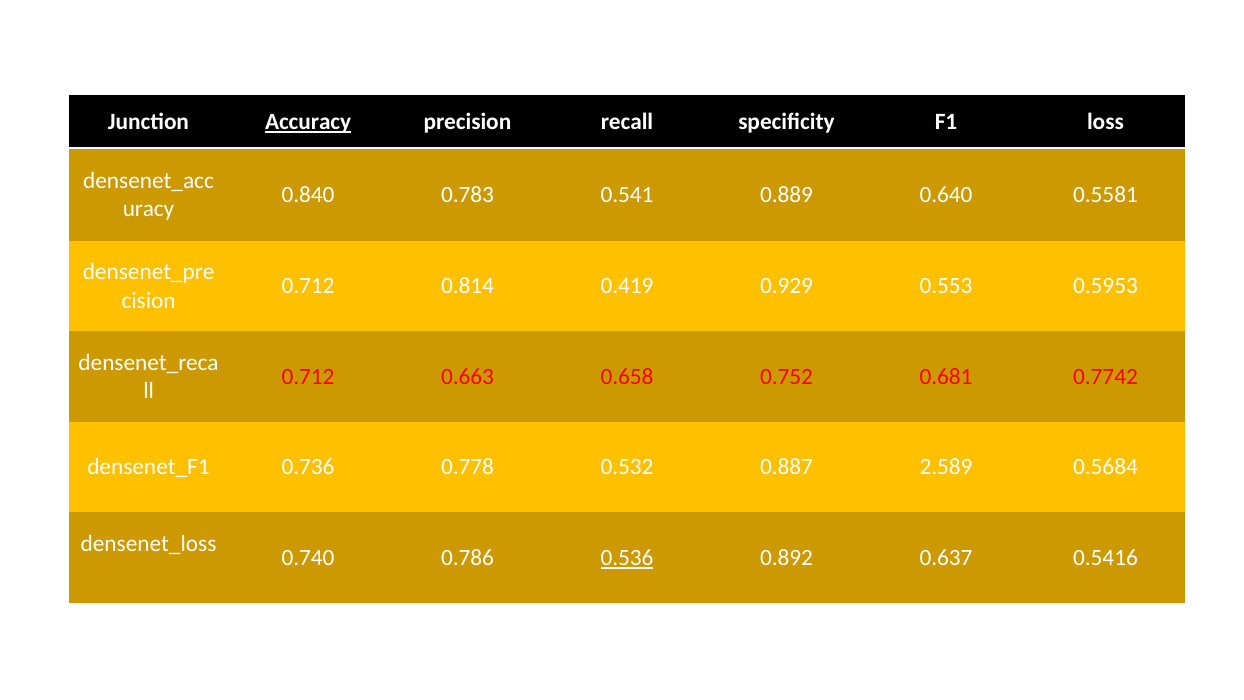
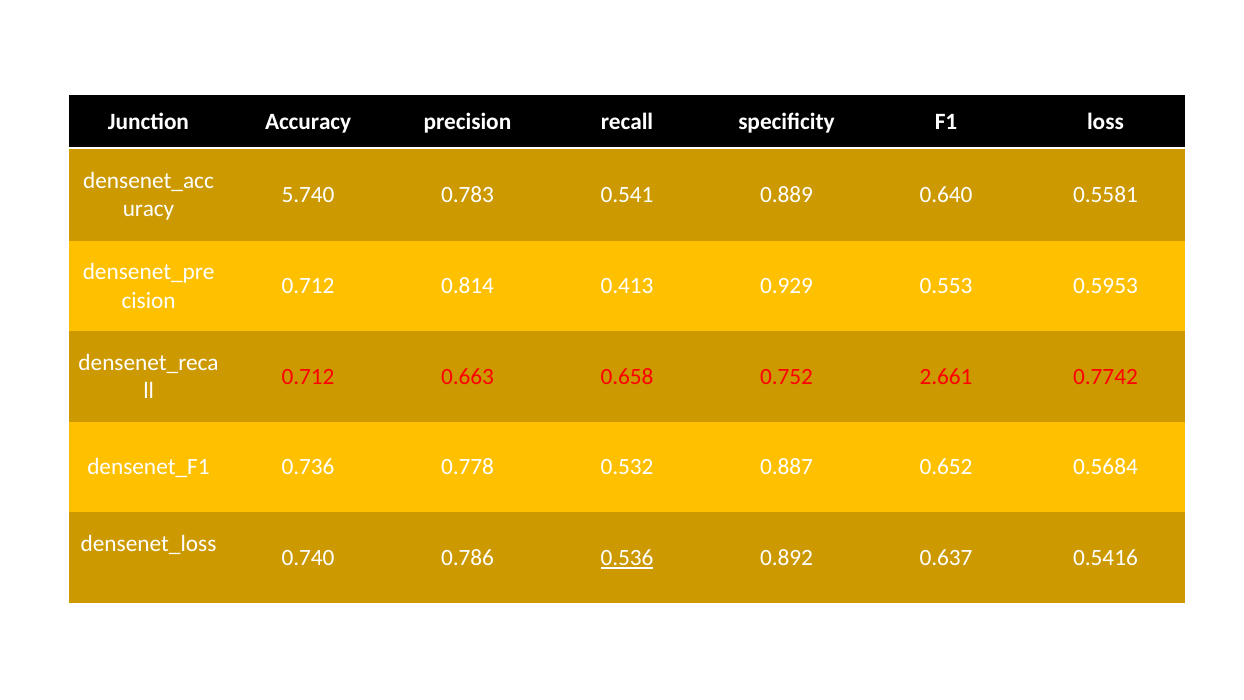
Accuracy underline: present -> none (308, 122)
0.840: 0.840 -> 5.740 (308, 195)
0.419: 0.419 -> 0.413 (627, 286)
0.681: 0.681 -> 2.661 (946, 377)
2.589: 2.589 -> 0.652 (946, 467)
